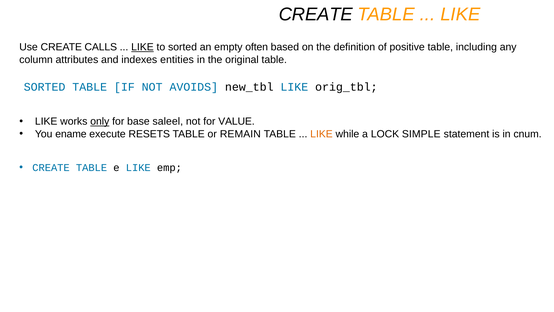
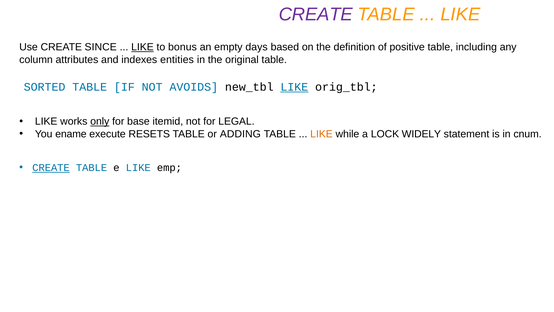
CREATE colour: black -> purple (316, 14)
CALLS: CALLS -> SINCE (101, 47)
to sorted: sorted -> bonus (182, 47)
often: often -> days (257, 47)
LIKE underline: none -> present (294, 87)
saleel: saleel -> itemid (168, 121)
VALUE: VALUE -> LEGAL (236, 121)
REMAIN: REMAIN -> ADDING (240, 134)
SIMPLE: SIMPLE -> WIDELY (421, 134)
CREATE underline: none -> present (51, 168)
